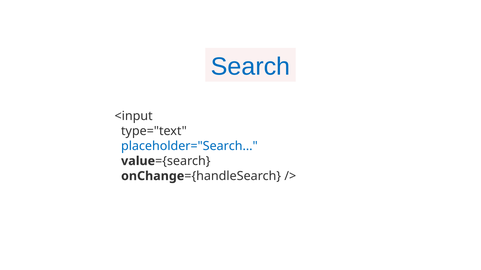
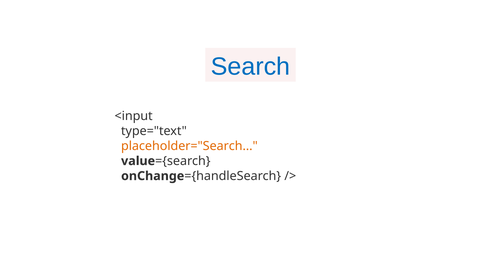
placeholder="Search colour: blue -> orange (189, 146)
